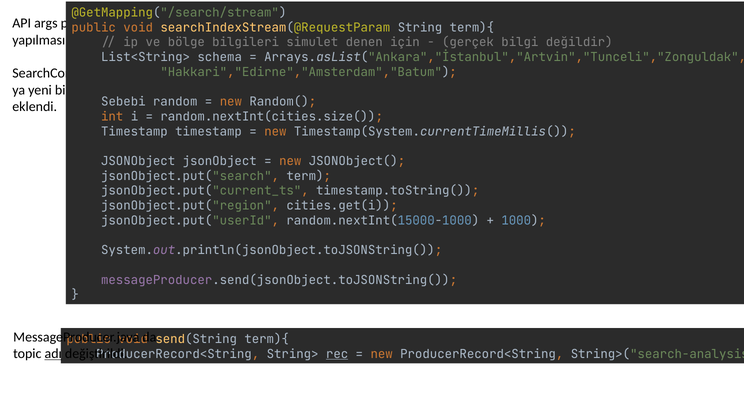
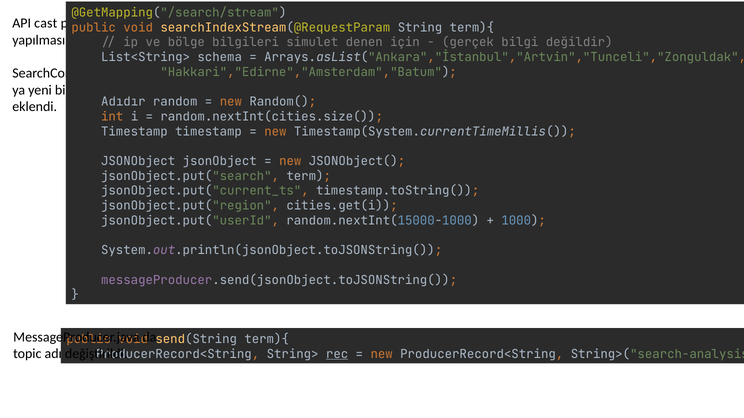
args: args -> cast (46, 23)
Sebebi: Sebebi -> Adıdır (123, 102)
adı underline: present -> none (53, 354)
